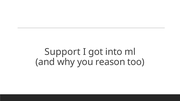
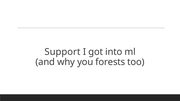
reason: reason -> forests (110, 62)
